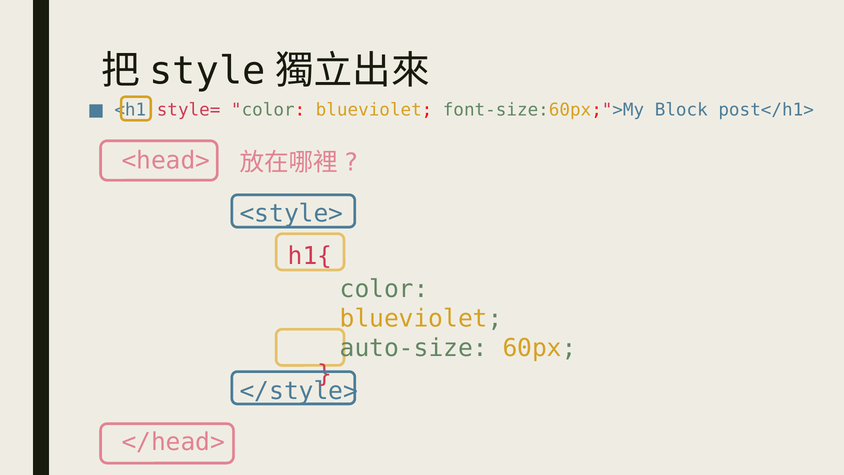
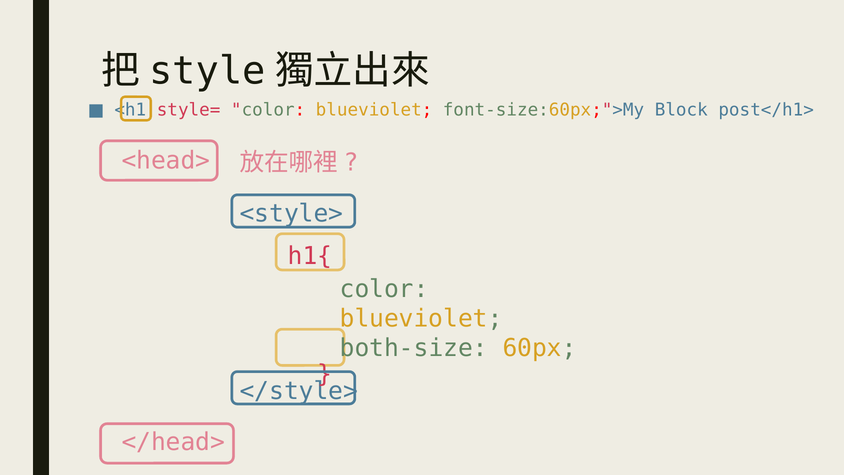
auto-size: auto-size -> both-size (414, 348)
